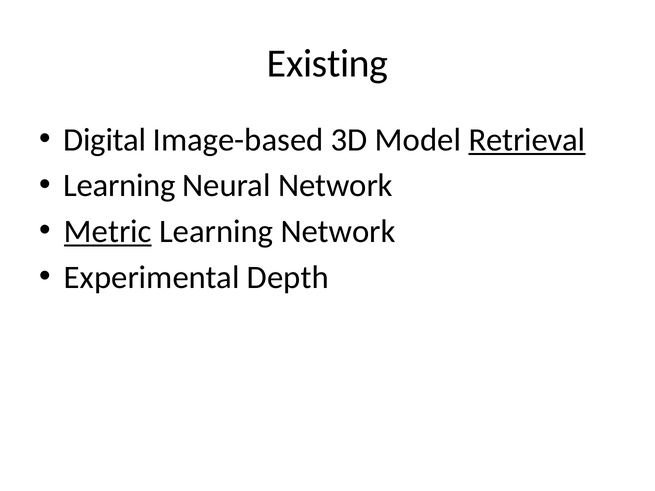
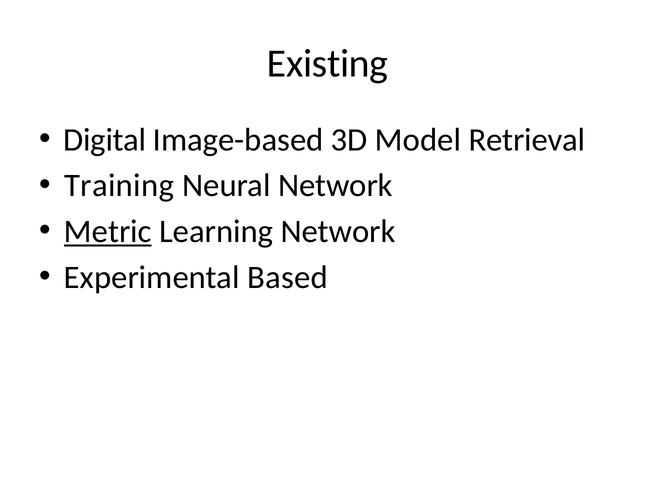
Retrieval underline: present -> none (527, 140)
Learning: Learning -> Training (119, 186)
Depth: Depth -> Based (288, 277)
